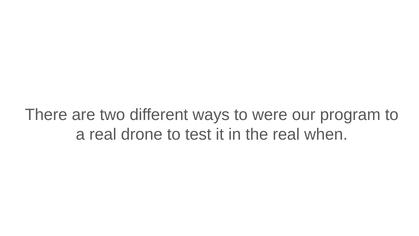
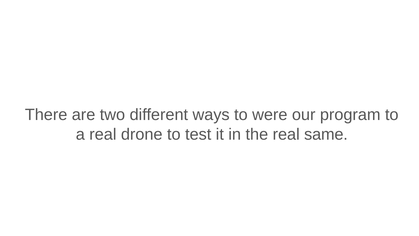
when: when -> same (326, 134)
